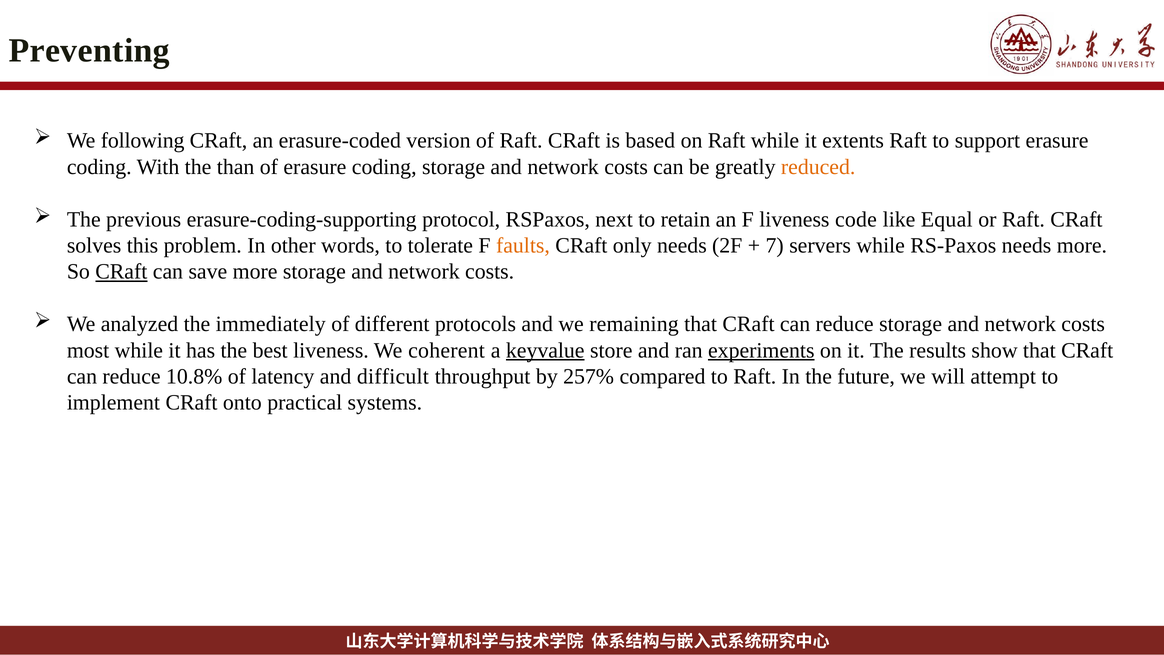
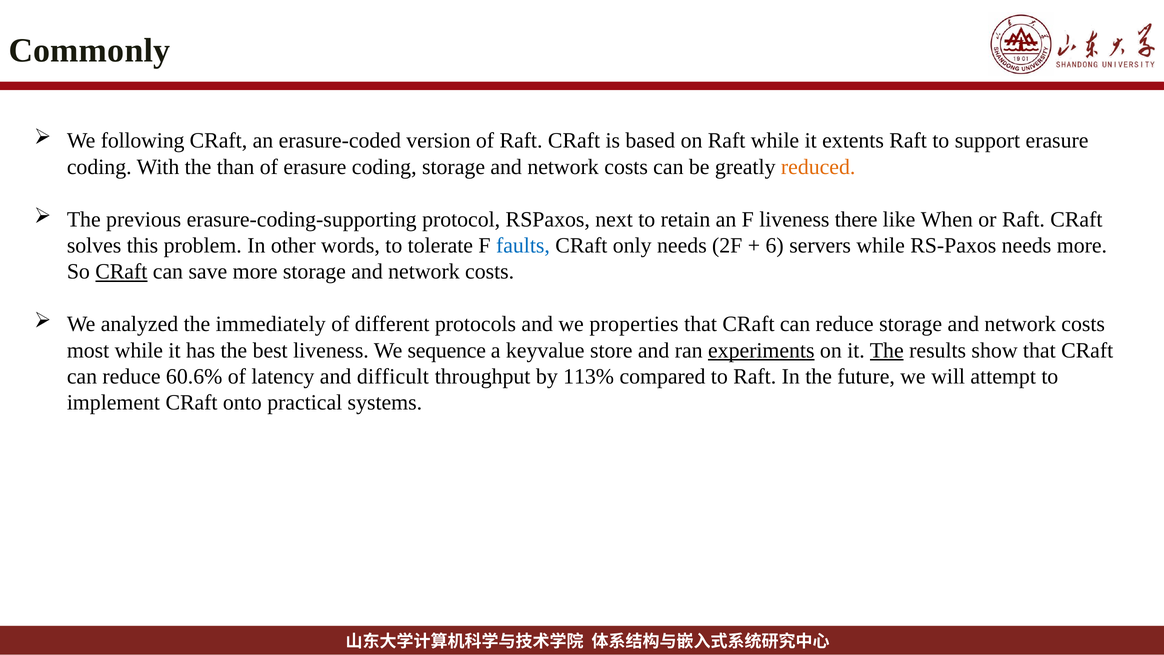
Preventing: Preventing -> Commonly (89, 50)
code: code -> there (856, 219)
Equal: Equal -> When (947, 219)
faults colour: orange -> blue (523, 245)
7: 7 -> 6 (775, 245)
remaining: remaining -> properties (634, 324)
coherent: coherent -> sequence (447, 350)
keyvalue underline: present -> none (545, 350)
The underline: none -> present (887, 350)
10.8%: 10.8% -> 60.6% (194, 376)
257%: 257% -> 113% (589, 376)
